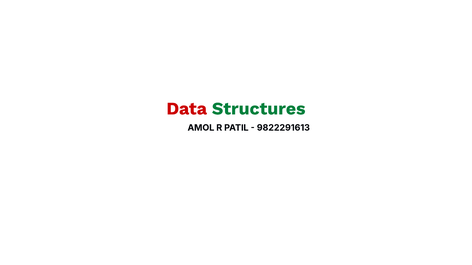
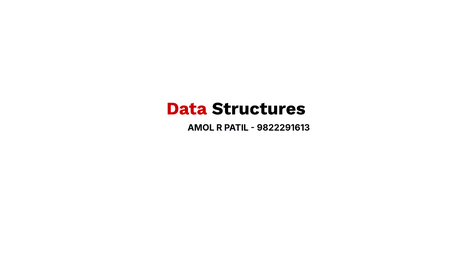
Structures colour: green -> black (259, 109)
